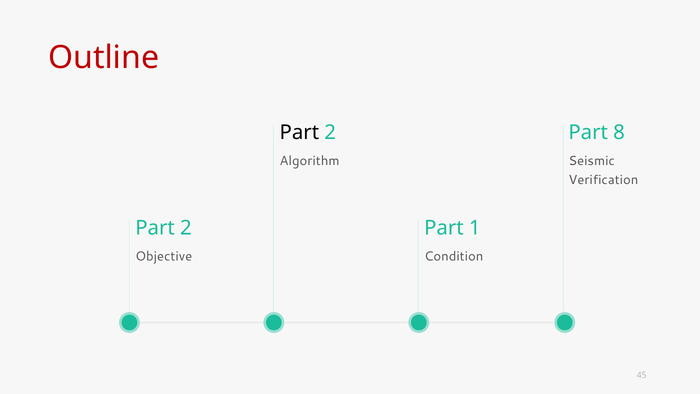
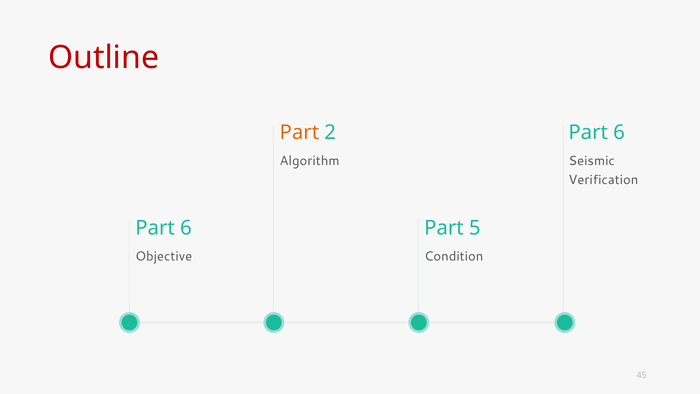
Part colour: black -> orange (299, 133)
8: 8 -> 6 (619, 133)
2: 2 -> 6 (186, 228)
1: 1 -> 5 (475, 228)
